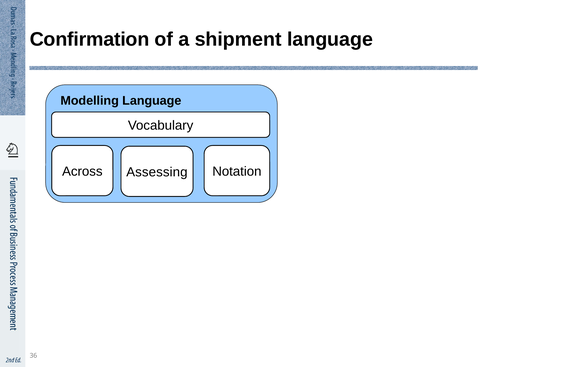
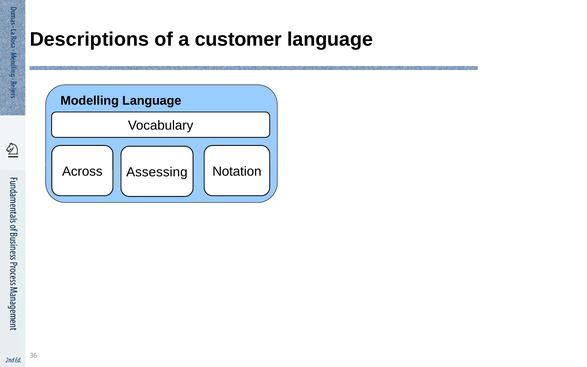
Confirmation: Confirmation -> Descriptions (89, 39)
shipment: shipment -> customer (238, 39)
